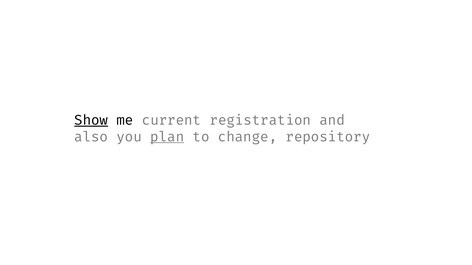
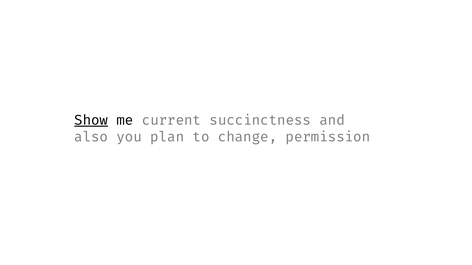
registration: registration -> succinctness (260, 121)
plan underline: present -> none (167, 137)
repository: repository -> permission (328, 137)
